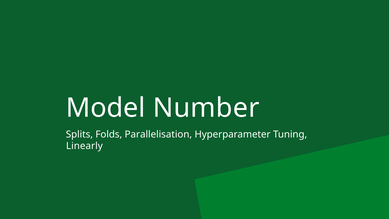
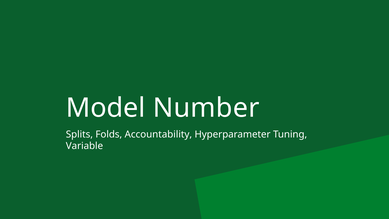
Parallelisation: Parallelisation -> Accountability (158, 134)
Linearly: Linearly -> Variable (84, 146)
